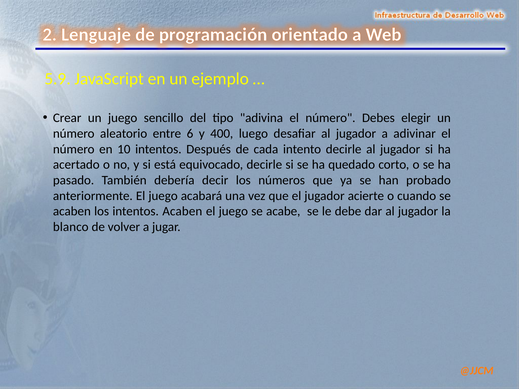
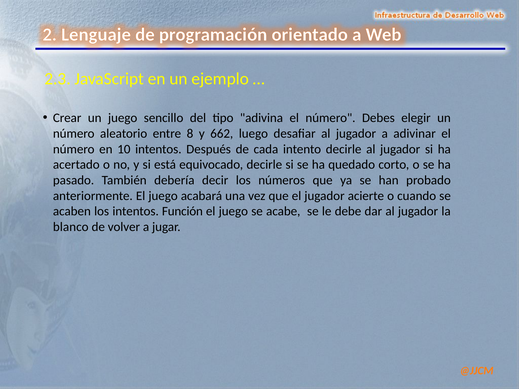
5.9: 5.9 -> 2.3 (58, 79)
6: 6 -> 8 (190, 134)
400: 400 -> 662 (222, 134)
intentos Acaben: Acaben -> Función (182, 212)
